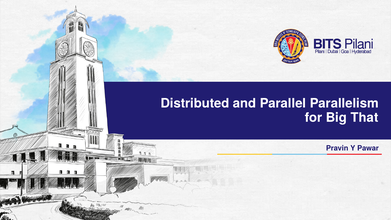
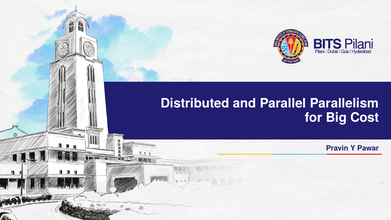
That: That -> Cost (365, 117)
